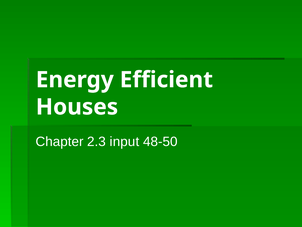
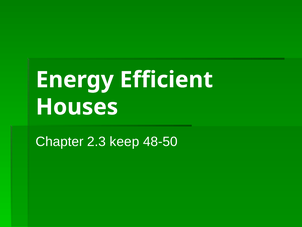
input: input -> keep (124, 141)
